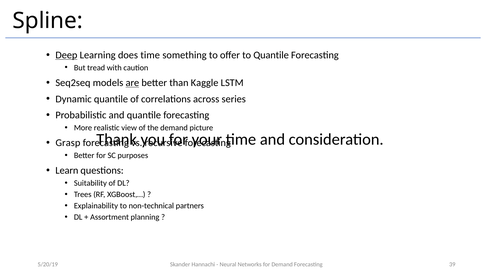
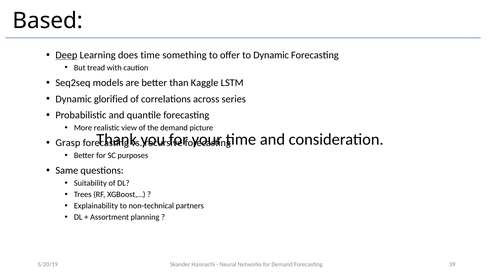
Spline: Spline -> Based (48, 21)
to Quantile: Quantile -> Dynamic (271, 55)
are underline: present -> none (132, 83)
Dynamic quantile: quantile -> glorified (111, 99)
Learn: Learn -> Same (67, 171)
